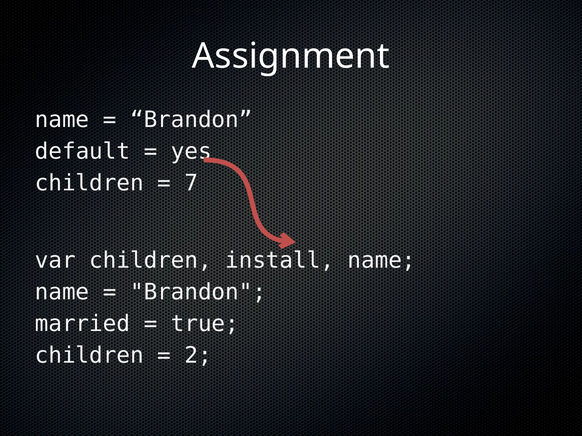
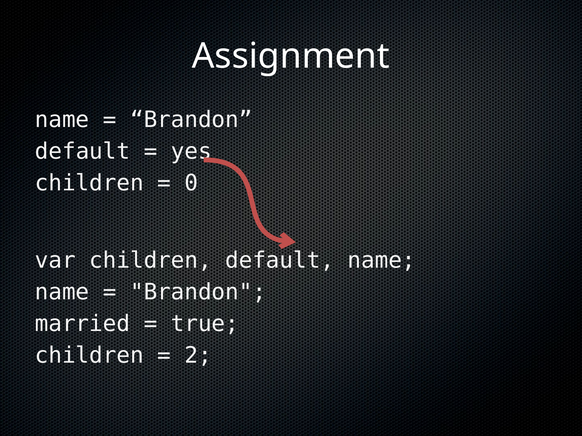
7: 7 -> 0 (191, 183)
children install: install -> default (280, 261)
